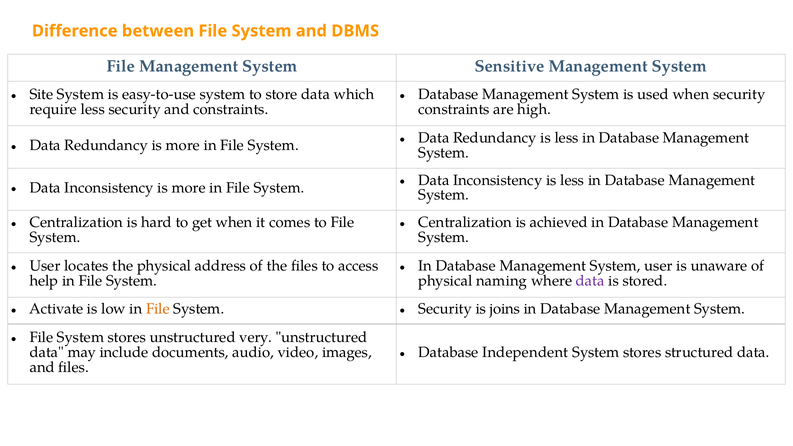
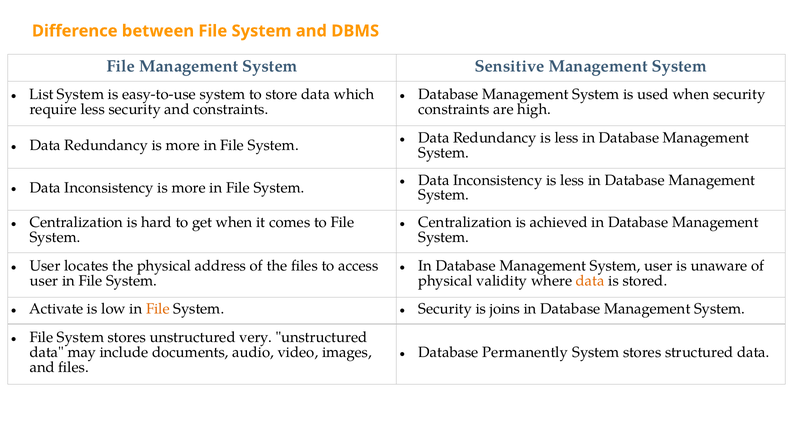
Site: Site -> List (42, 94)
help: help -> user (44, 281)
naming: naming -> validity (502, 281)
data colour: purple -> orange (590, 281)
Independent: Independent -> Permanently (525, 352)
